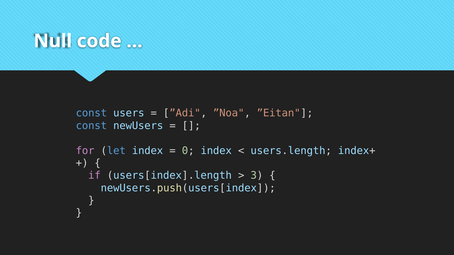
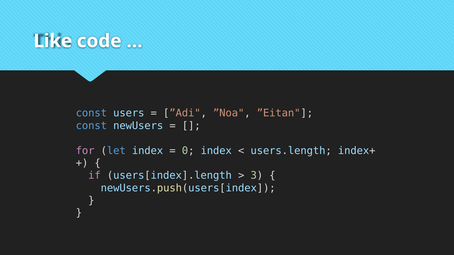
Null: Null -> Like (53, 41)
